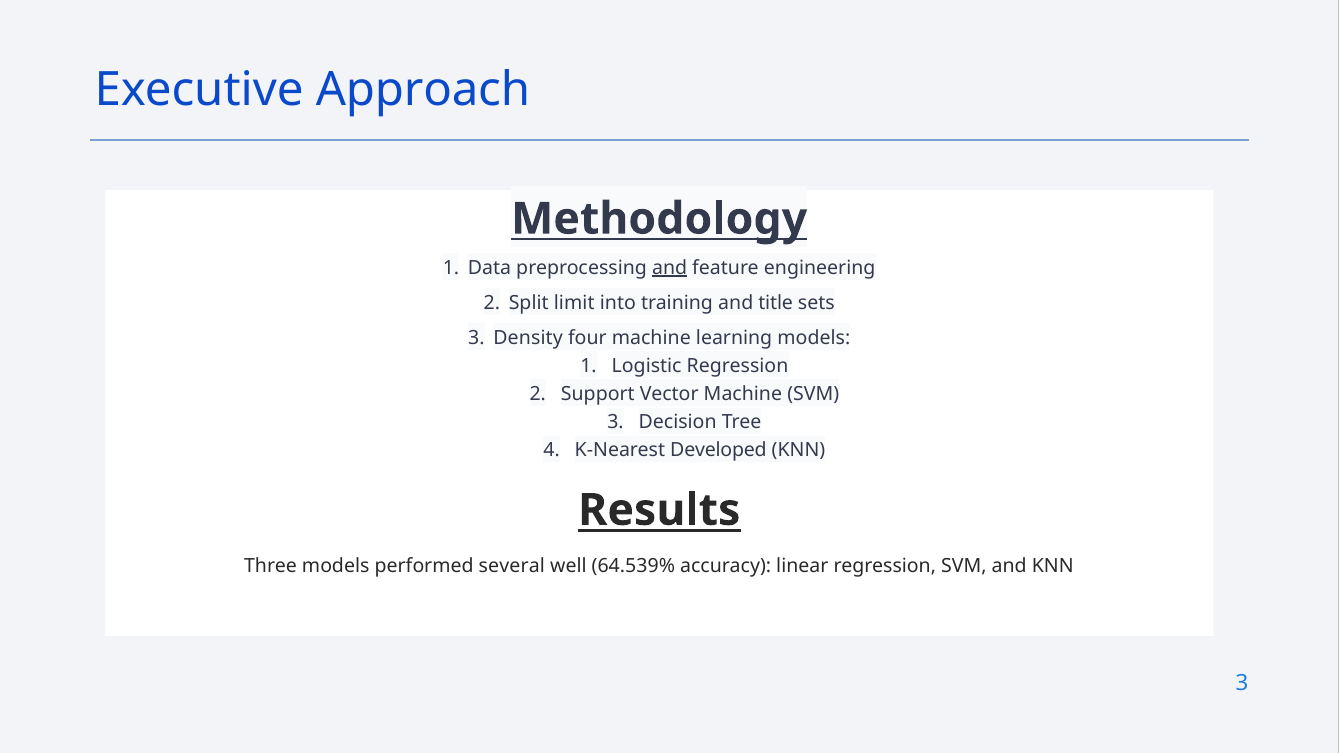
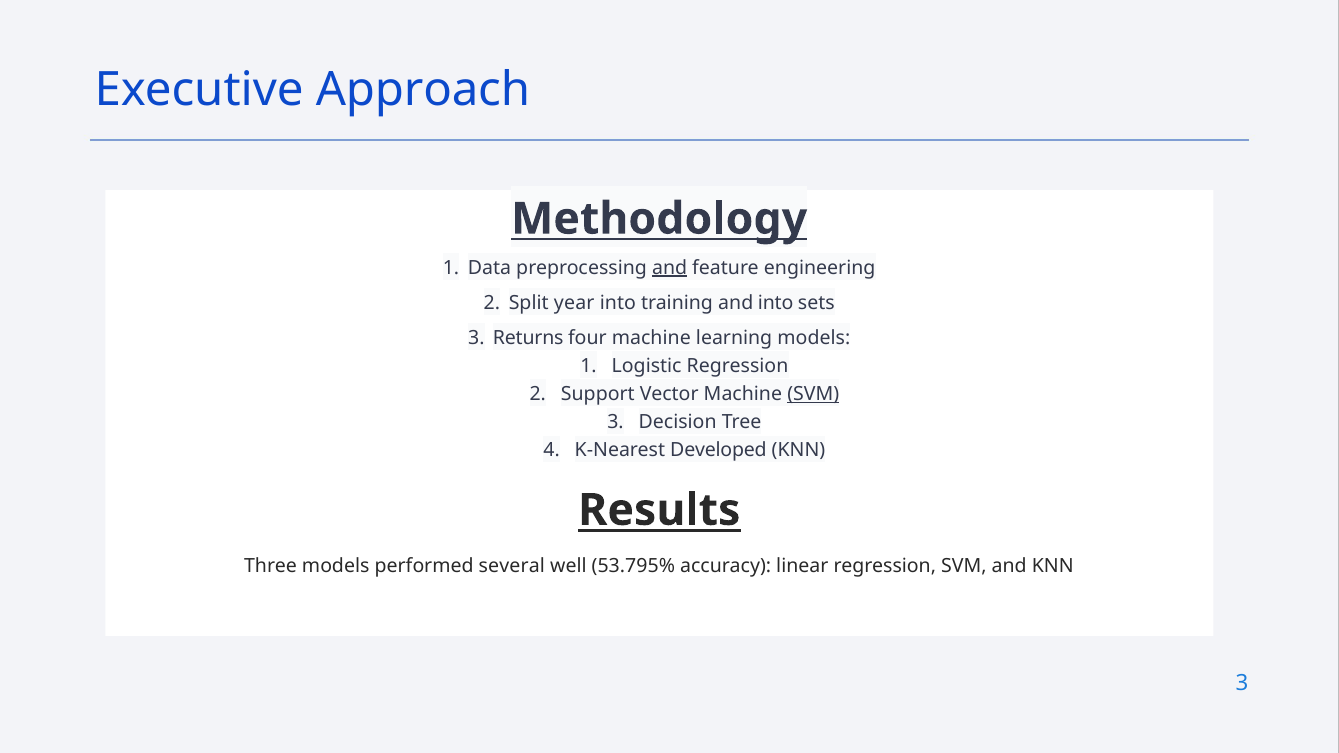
limit: limit -> year (574, 303)
and title: title -> into (776, 303)
Density: Density -> Returns (528, 338)
SVM underline: none -> present (813, 394)
64.539%: 64.539% -> 53.795% (633, 567)
